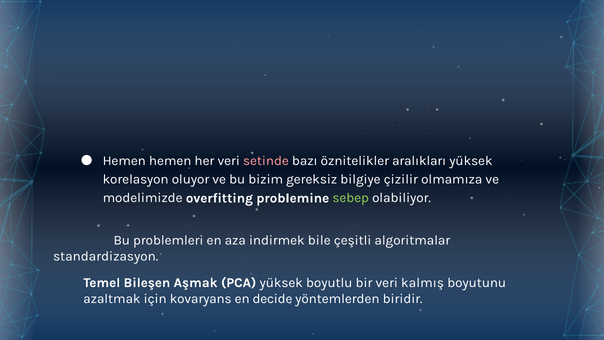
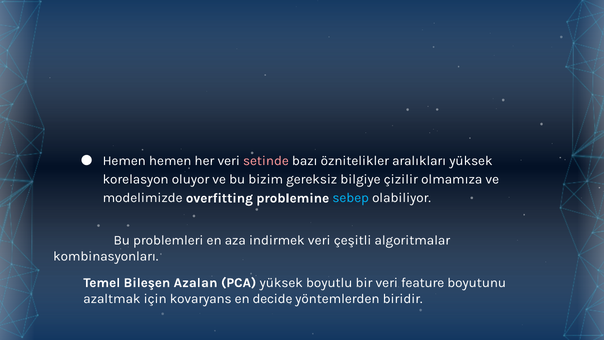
sebep colour: light green -> light blue (351, 198)
indirmek bile: bile -> veri (319, 240)
standardizasyon: standardizasyon -> kombinasyonları (106, 256)
Aşmak: Aşmak -> Azalan (196, 282)
kalmış: kalmış -> feature (423, 282)
